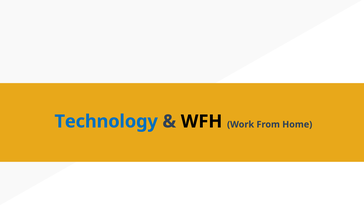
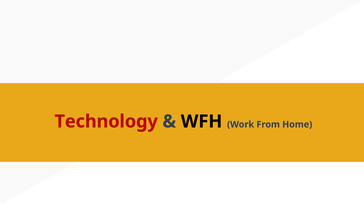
Technology colour: blue -> red (106, 121)
